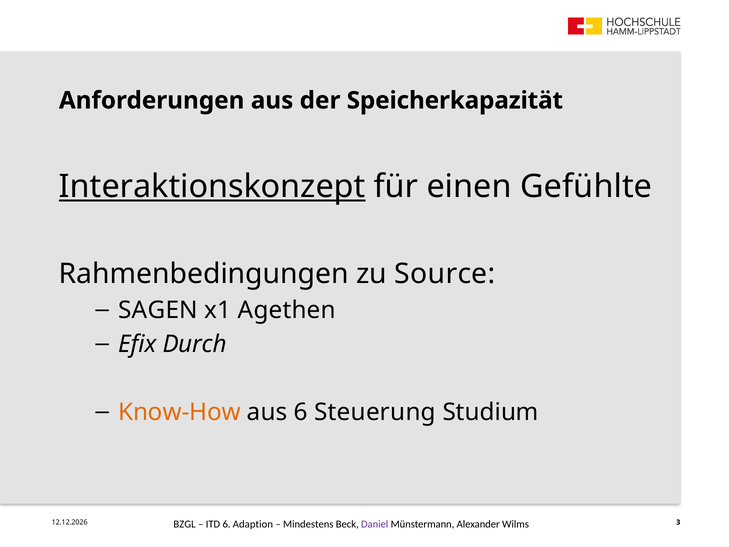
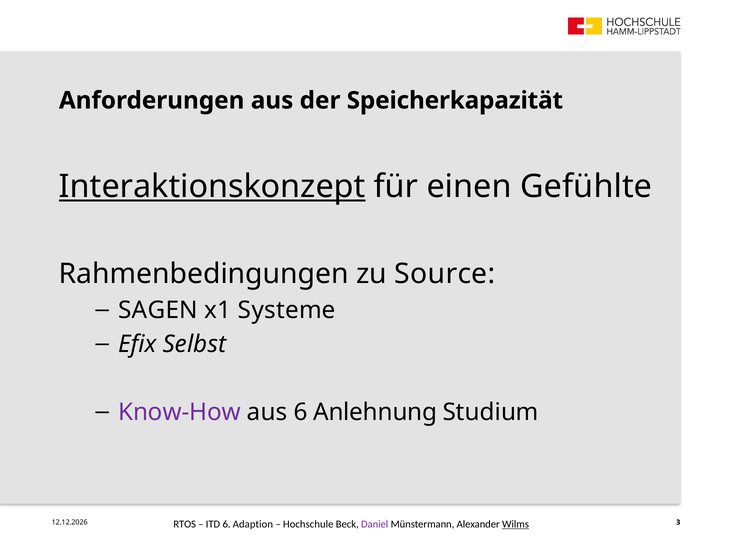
Agethen: Agethen -> Systeme (287, 310)
Durch: Durch -> Selbst (194, 344)
Know-How colour: orange -> purple (180, 412)
Steuerung: Steuerung -> Anlehnung (375, 412)
BZGL: BZGL -> RTOS (185, 524)
Mindestens: Mindestens -> Hochschule (308, 524)
Wilms underline: none -> present (516, 524)
